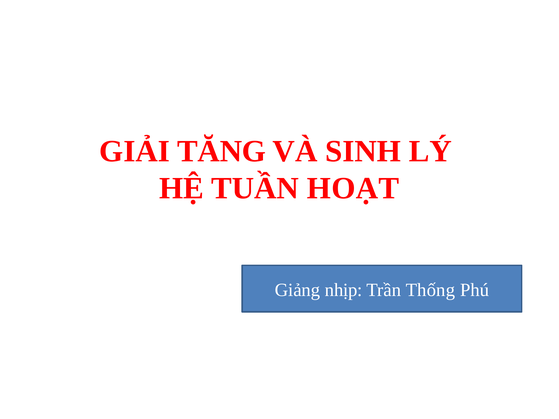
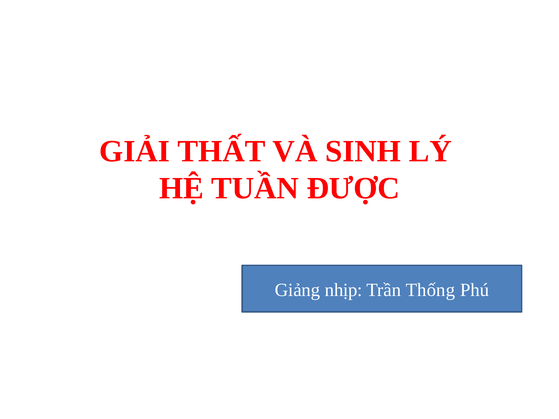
TĂNG: TĂNG -> THẤT (222, 151)
HOẠT: HOẠT -> ĐƯỢC (353, 188)
